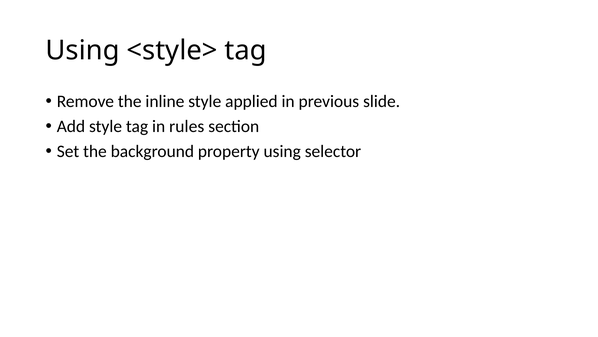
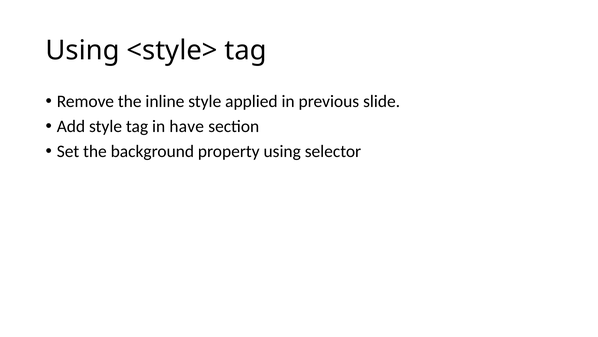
rules: rules -> have (187, 126)
